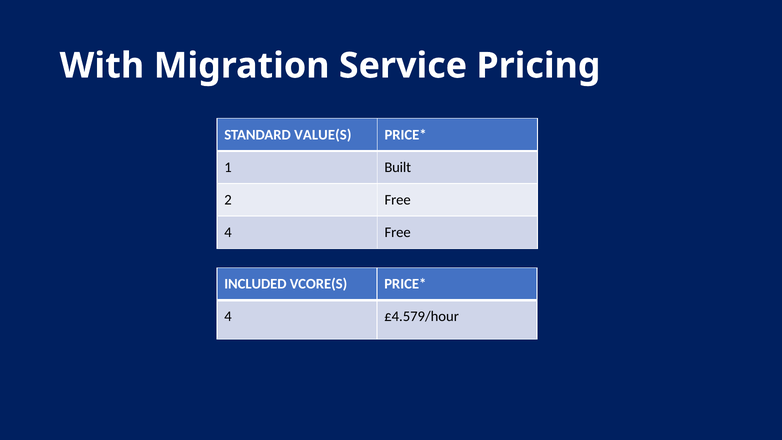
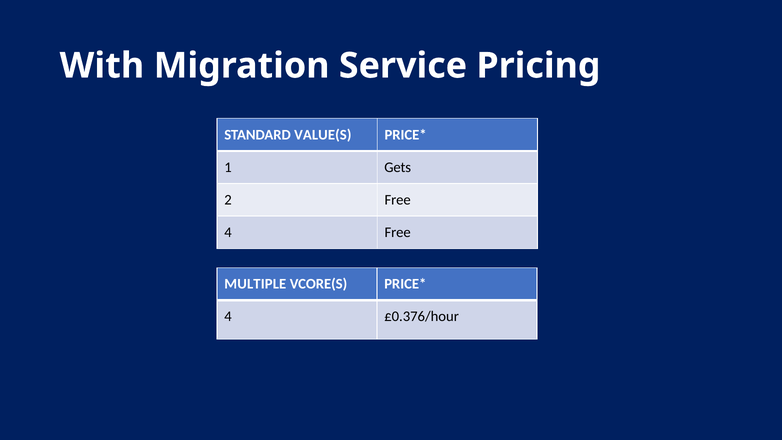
Built: Built -> Gets (398, 167)
INCLUDED: INCLUDED -> MULTIPLE (255, 284)
£4.579/hour: £4.579/hour -> £0.376/hour (422, 317)
